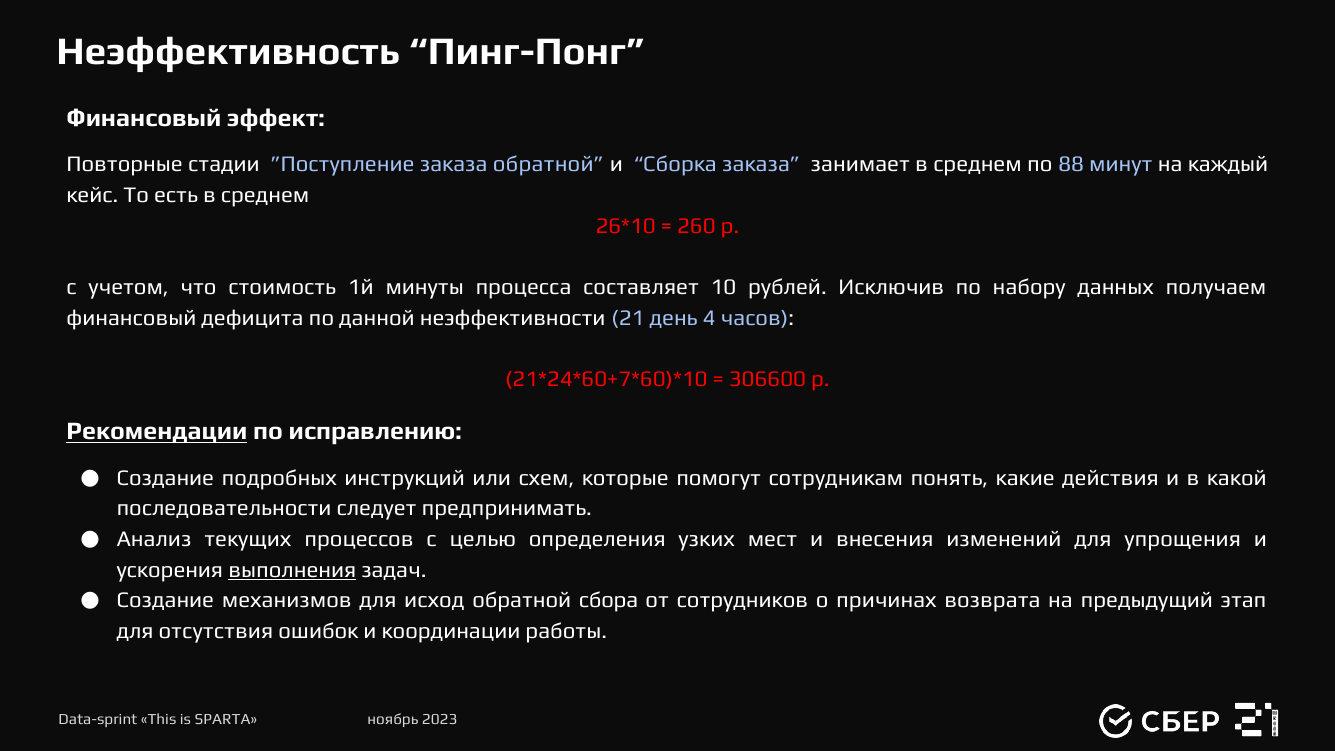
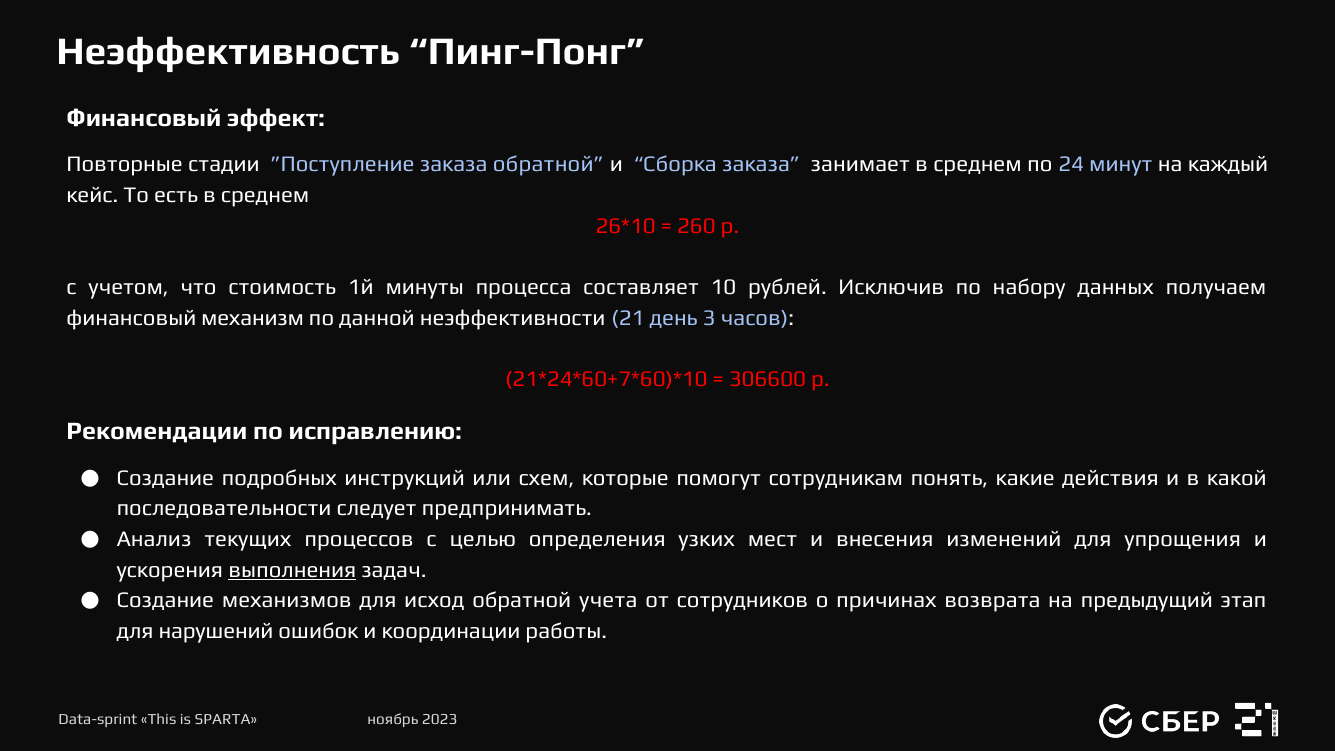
88: 88 -> 24 (1071, 164)
дефицита: дефицита -> механизм (253, 318)
4: 4 -> 3 (709, 318)
Рекомендации underline: present -> none (157, 432)
сбора: сбора -> учета (608, 600)
отсутствия: отсутствия -> нарушений (216, 631)
